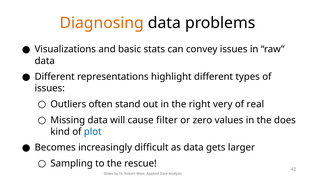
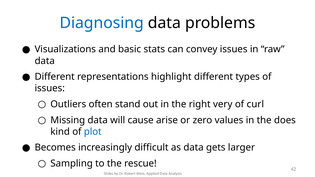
Diagnosing colour: orange -> blue (102, 23)
real: real -> curl (255, 104)
filter: filter -> arise (167, 120)
